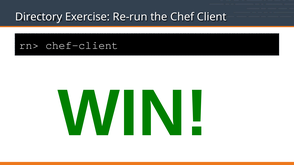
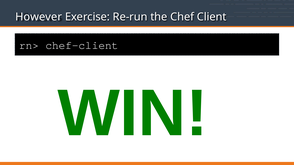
Directory: Directory -> However (39, 17)
